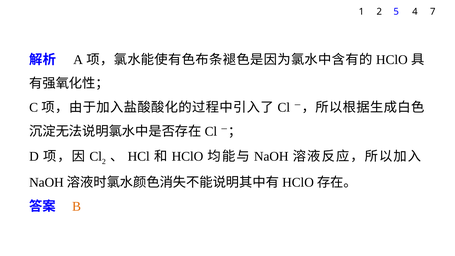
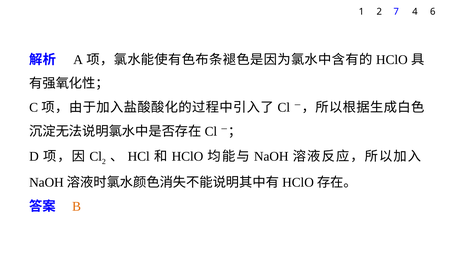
5: 5 -> 7 (396, 12)
7: 7 -> 6 (433, 12)
